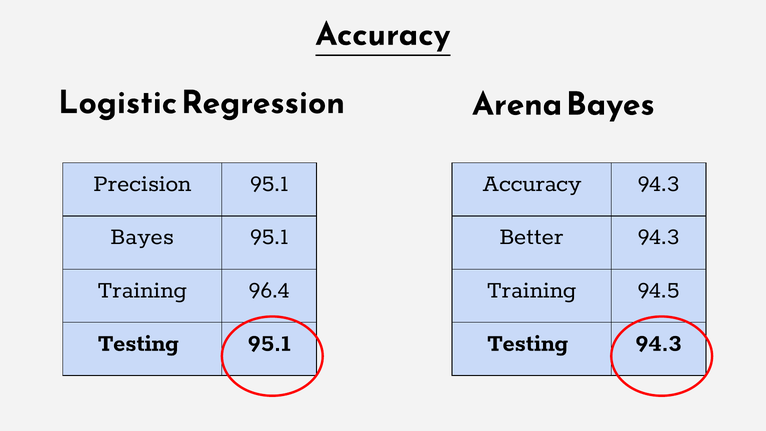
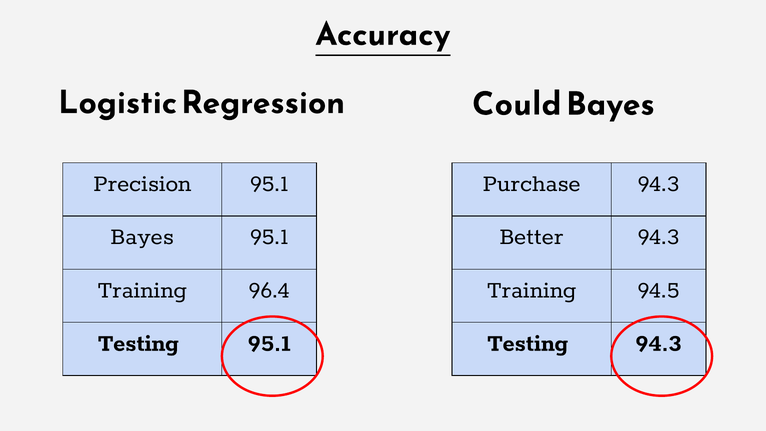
Arena: Arena -> Could (517, 104)
Accuracy: Accuracy -> Purchase (532, 183)
